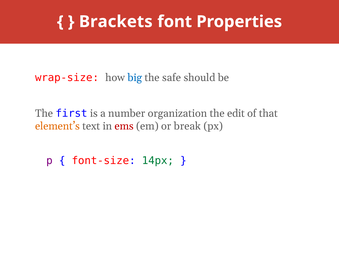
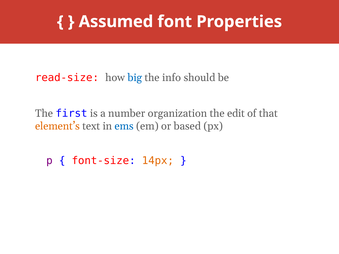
Brackets: Brackets -> Assumed (116, 22)
wrap-size: wrap-size -> read-size (67, 78)
safe: safe -> info (172, 78)
ems colour: red -> blue (124, 126)
break: break -> based (187, 126)
14px colour: green -> orange (158, 161)
